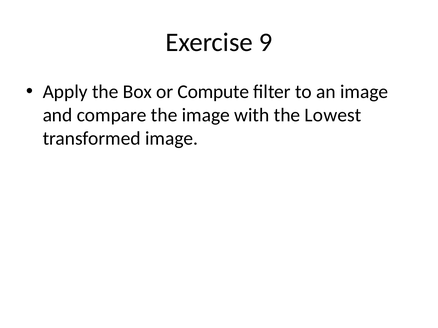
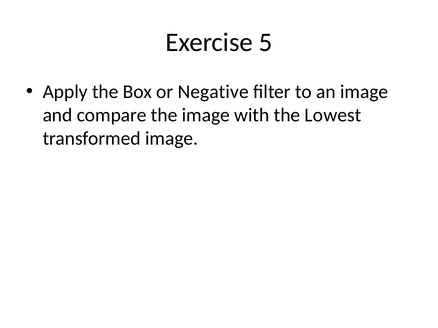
9: 9 -> 5 (266, 42)
Compute: Compute -> Negative (213, 92)
